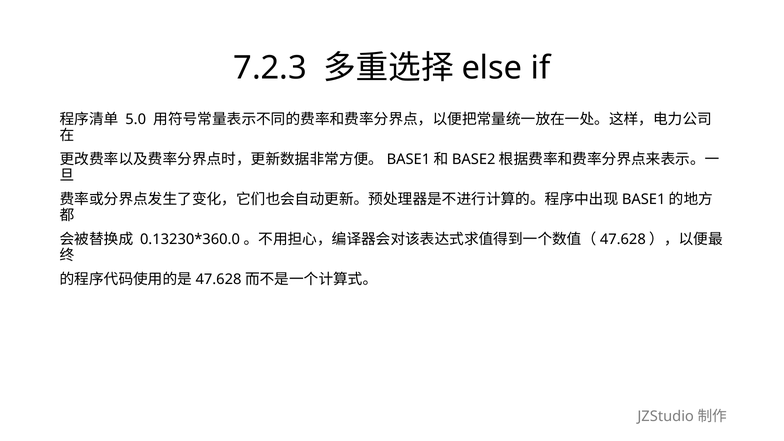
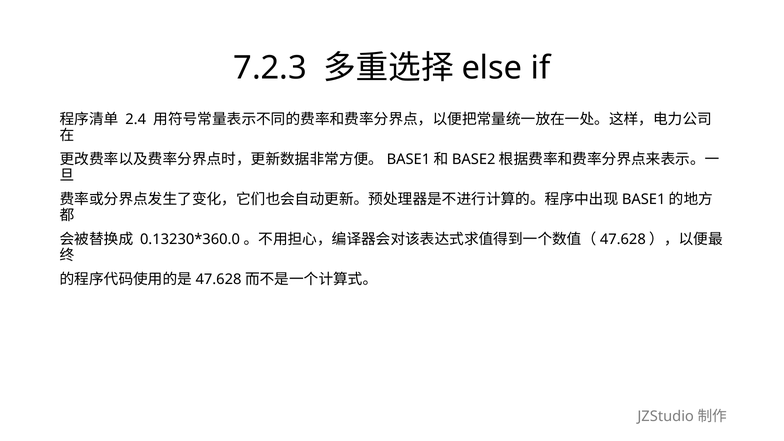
5.0: 5.0 -> 2.4 (136, 120)
